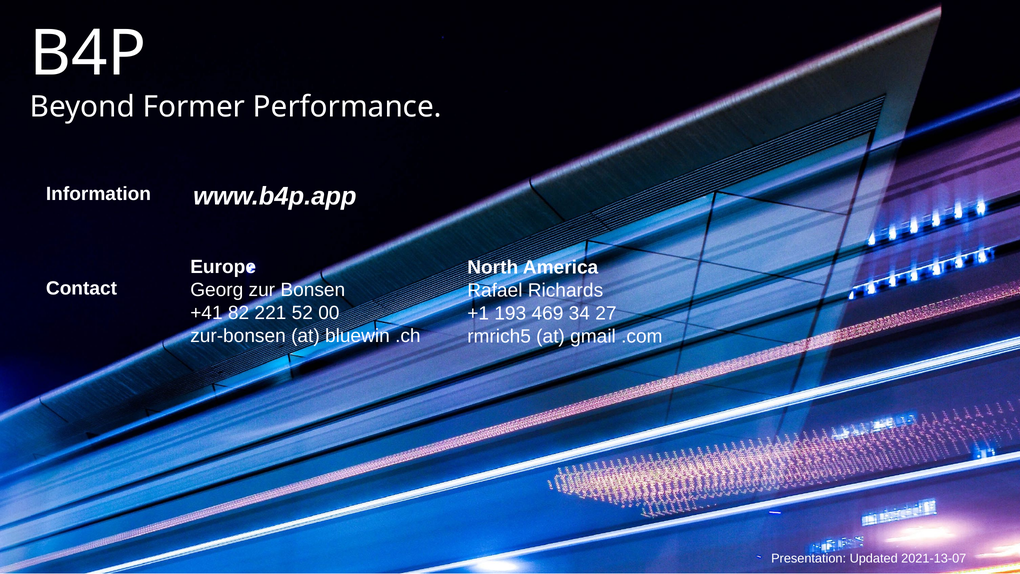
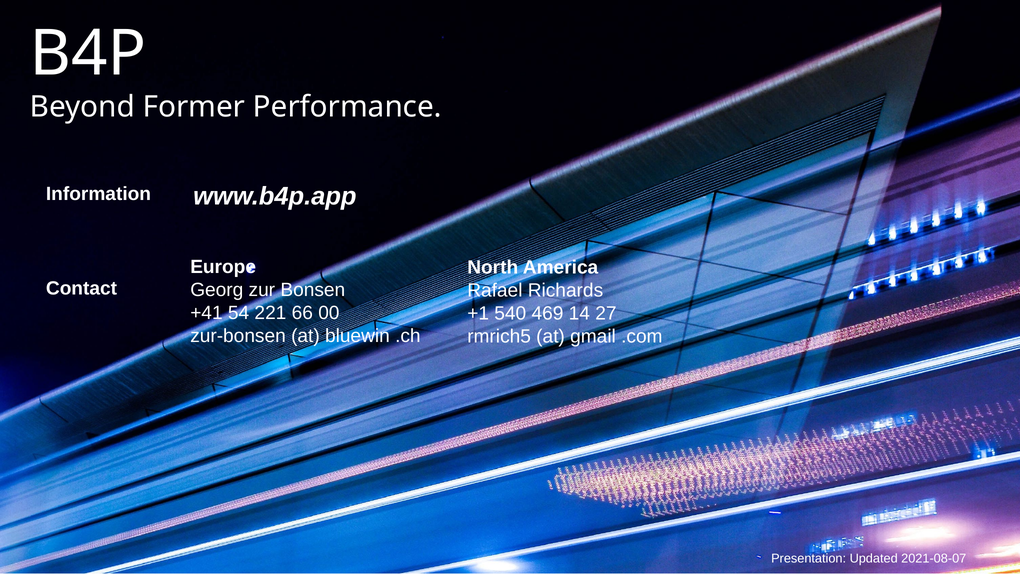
82: 82 -> 54 (239, 313)
52: 52 -> 66 (302, 313)
193: 193 -> 540 (510, 313)
34: 34 -> 14 (579, 313)
2021-13-07: 2021-13-07 -> 2021-08-07 (934, 558)
